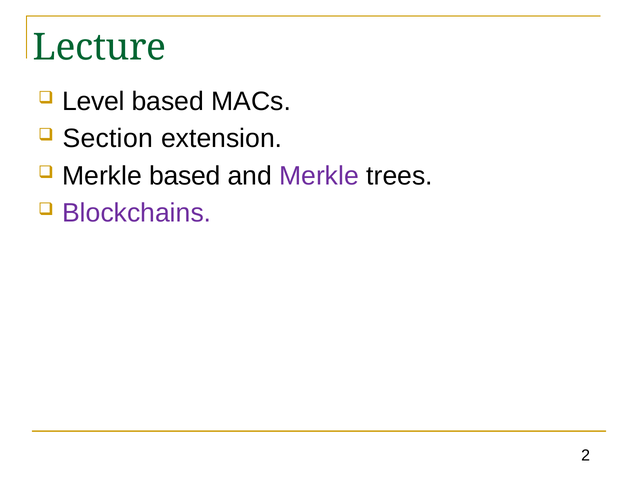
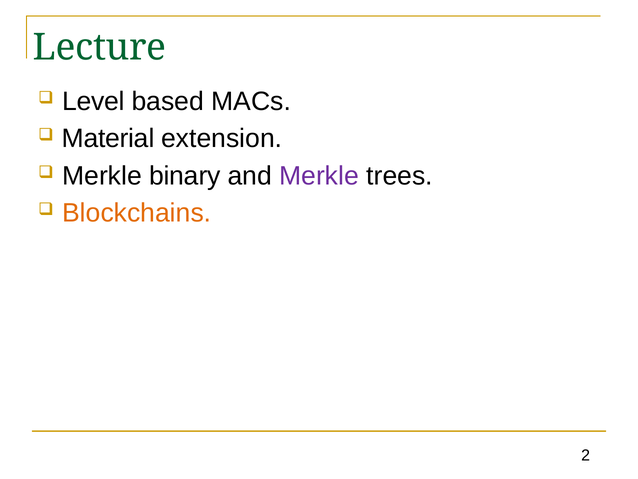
Section: Section -> Material (108, 138)
Merkle based: based -> binary (185, 176)
Blockchains colour: purple -> orange (137, 213)
